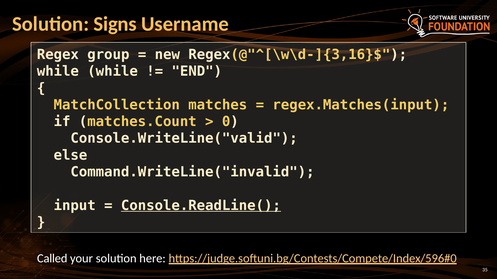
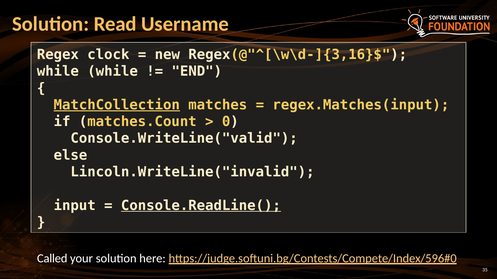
Signs: Signs -> Read (115, 24)
group: group -> clock (108, 55)
MatchCollection underline: none -> present (117, 105)
Command.WriteLine("invalid: Command.WriteLine("invalid -> Lincoln.WriteLine("invalid (193, 172)
